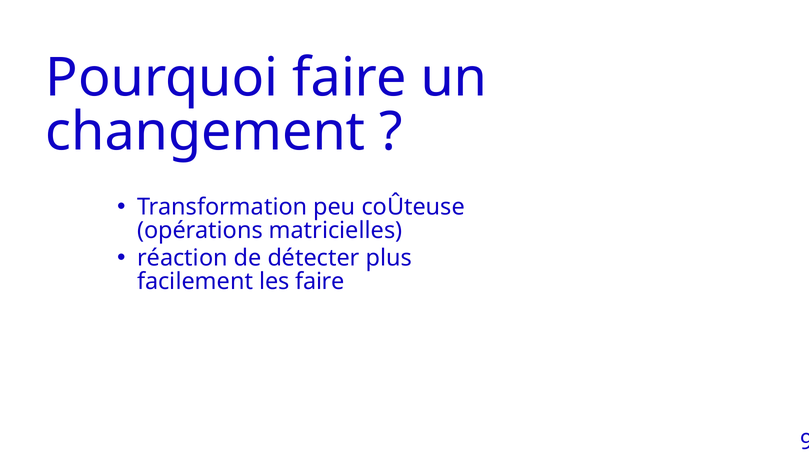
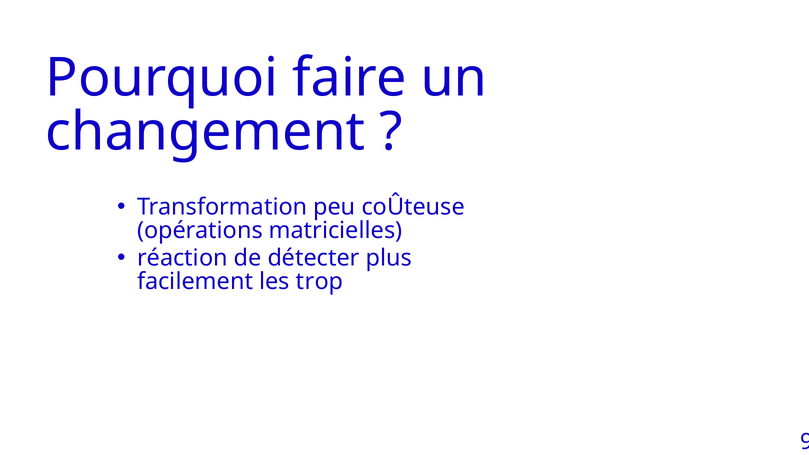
les faire: faire -> trop (320, 282)
